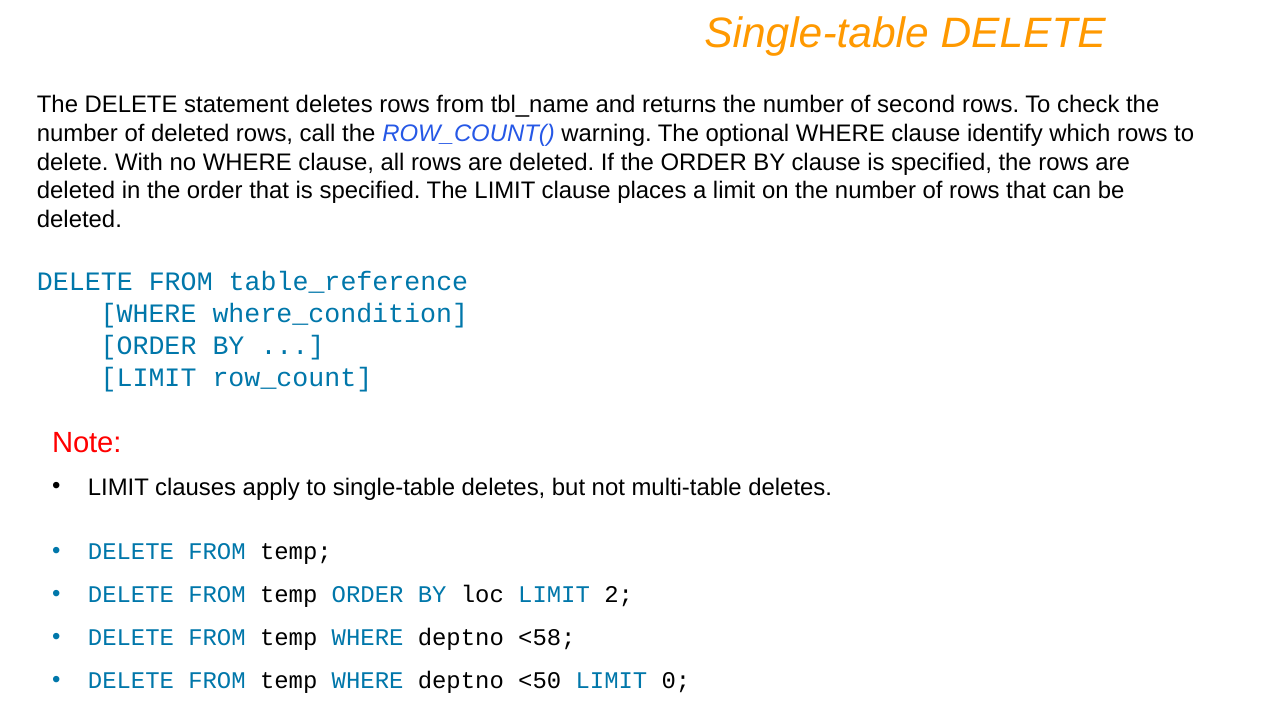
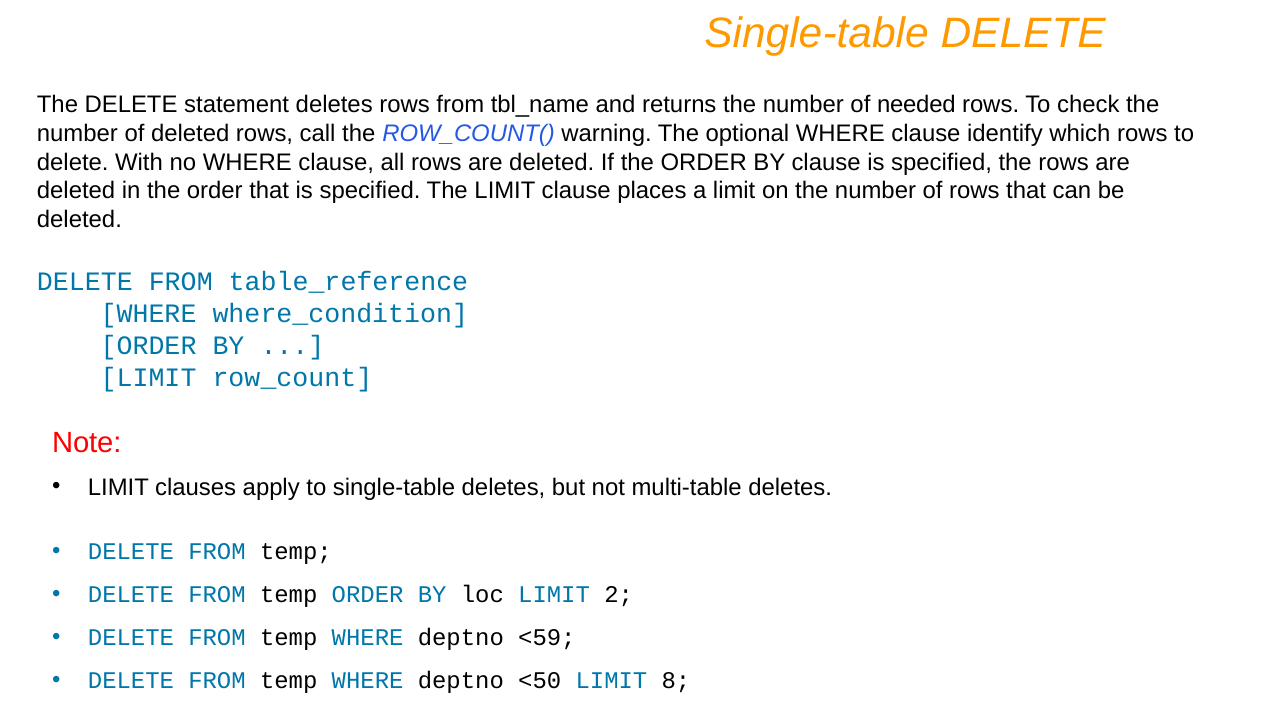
second: second -> needed (916, 105)
<58: <58 -> <59 (547, 638)
0: 0 -> 8 (676, 681)
